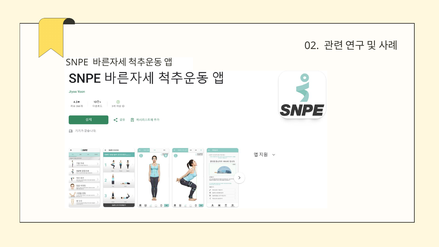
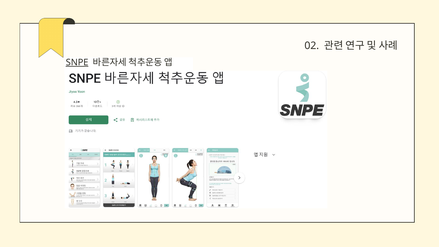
SNPE underline: none -> present (77, 62)
